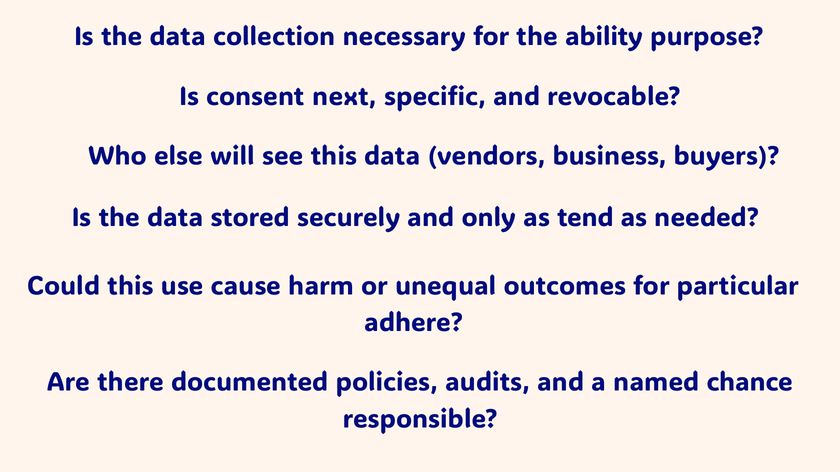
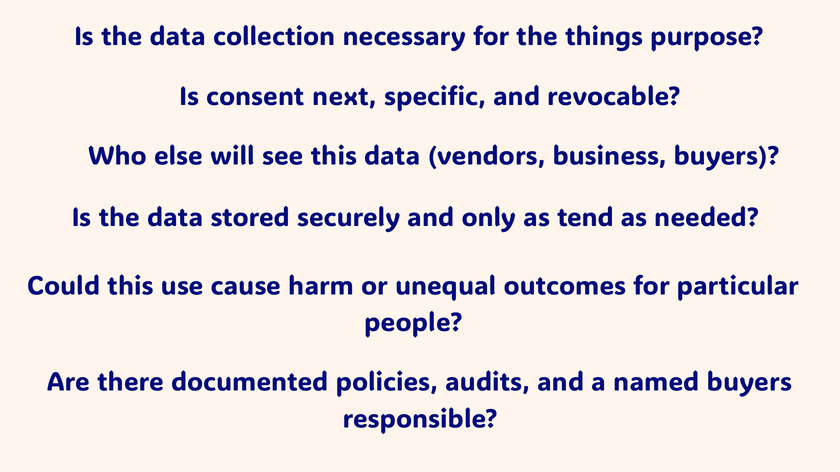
ability: ability -> things (604, 36)
adhere: adhere -> people (413, 323)
named chance: chance -> buyers (749, 383)
